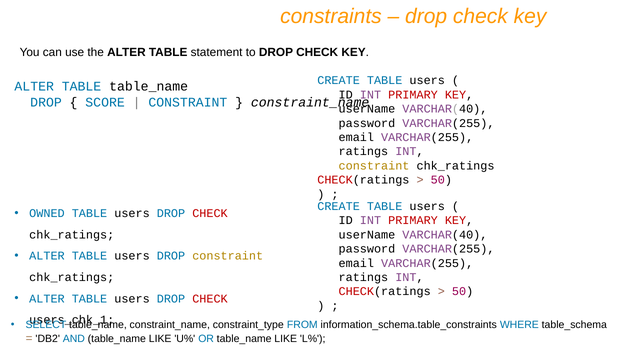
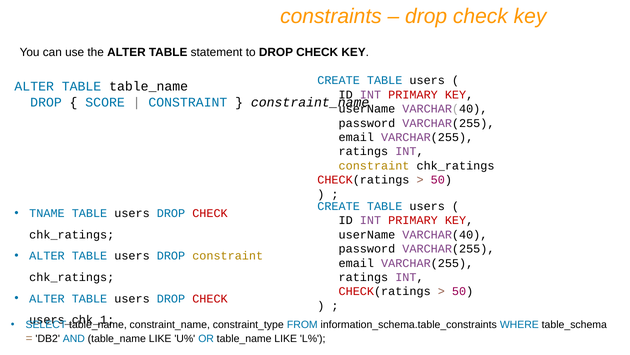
OWNED: OWNED -> TNAME (47, 213)
